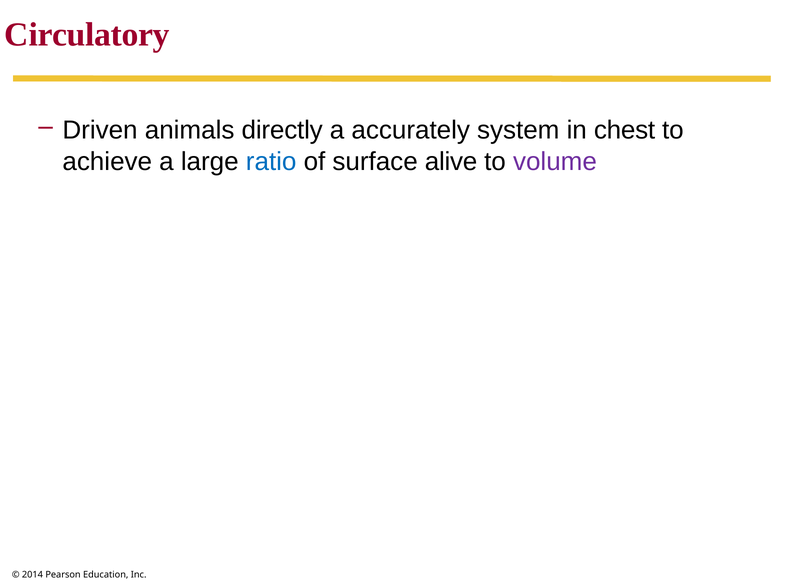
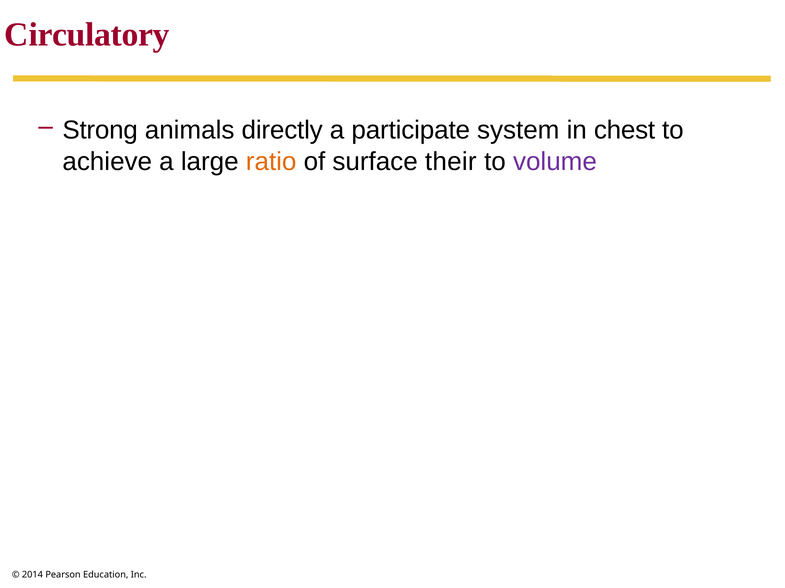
Driven: Driven -> Strong (100, 131)
accurately: accurately -> participate (411, 131)
ratio colour: blue -> orange (271, 162)
alive: alive -> their (451, 162)
